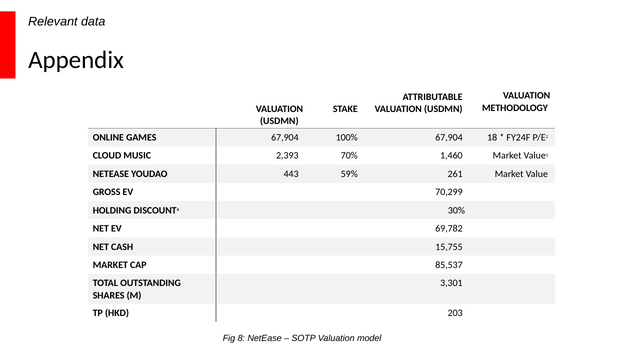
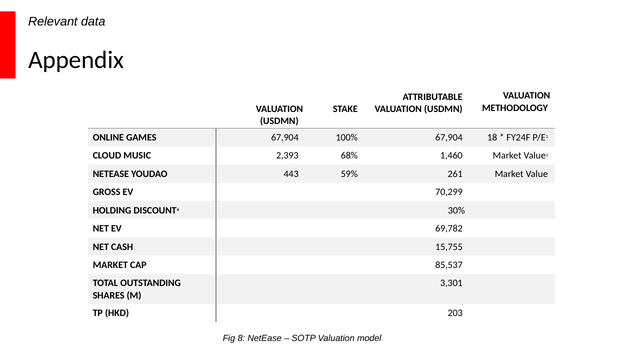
70%: 70% -> 68% (349, 156)
